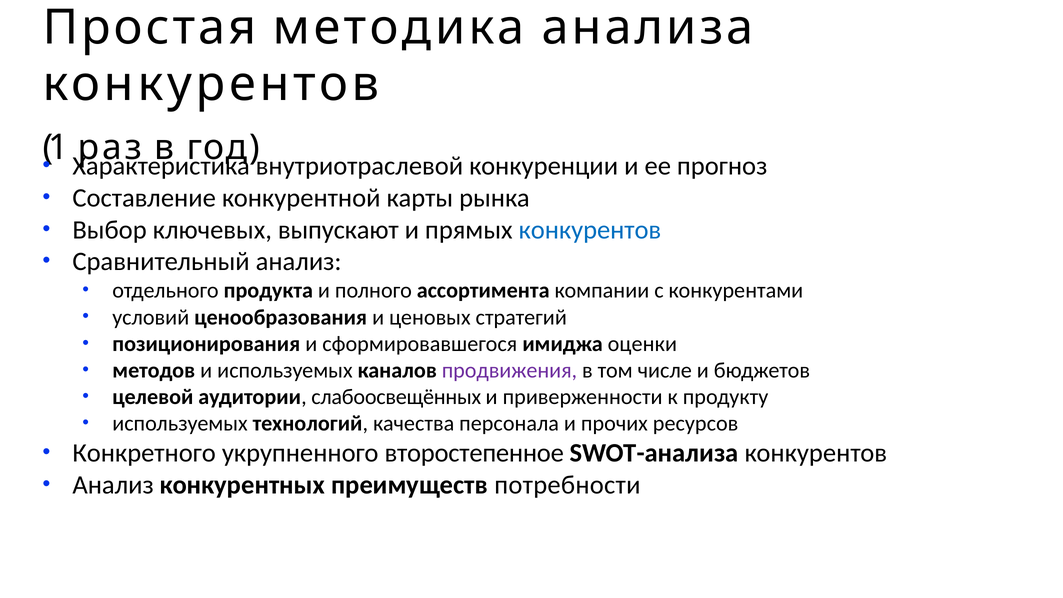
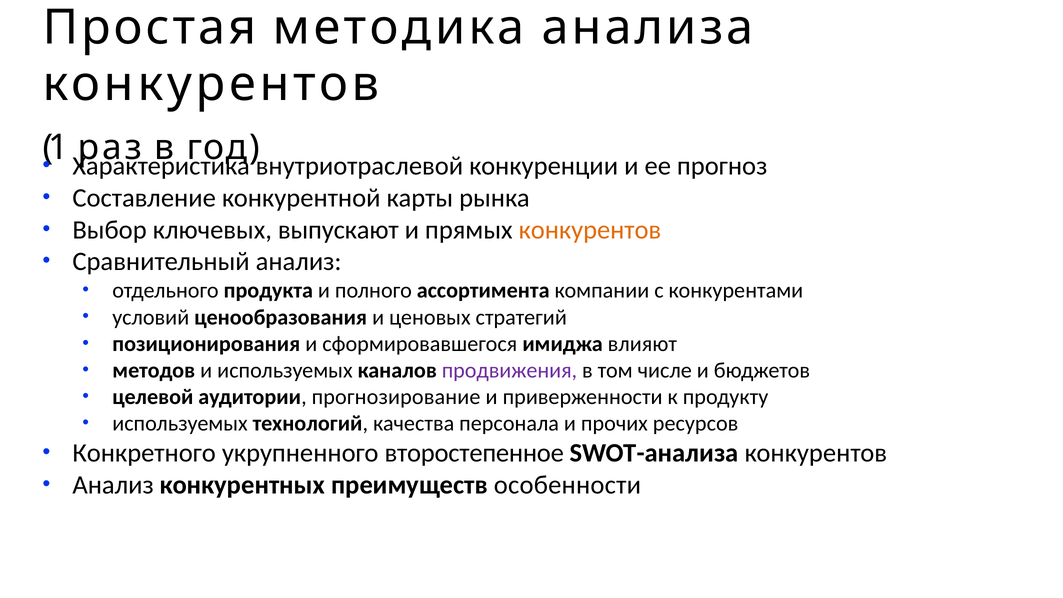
конкурентов colour: blue -> orange (590, 230)
оценки: оценки -> влияют (642, 344)
слабоосвещённых: слабоосвещённых -> прогнозирование (396, 397)
потребности: потребности -> особенности (567, 485)
